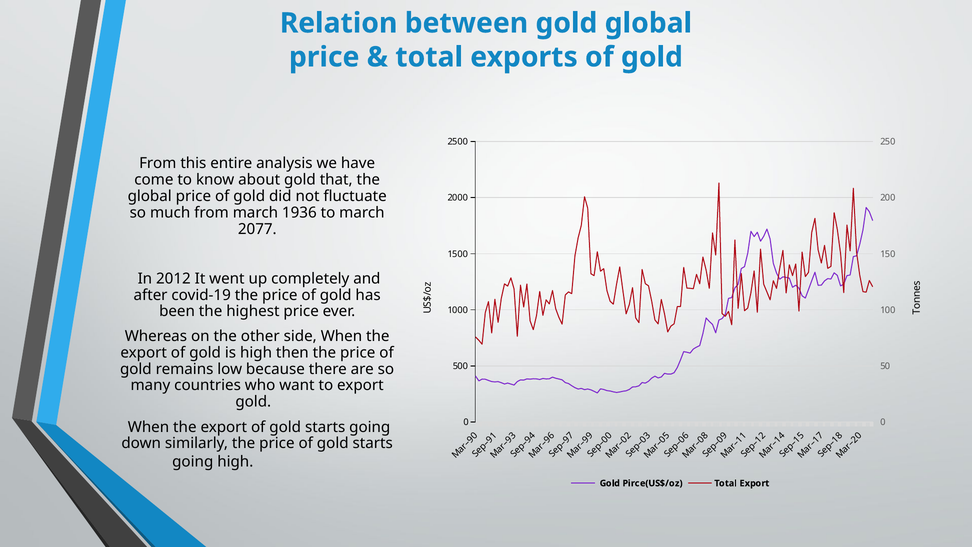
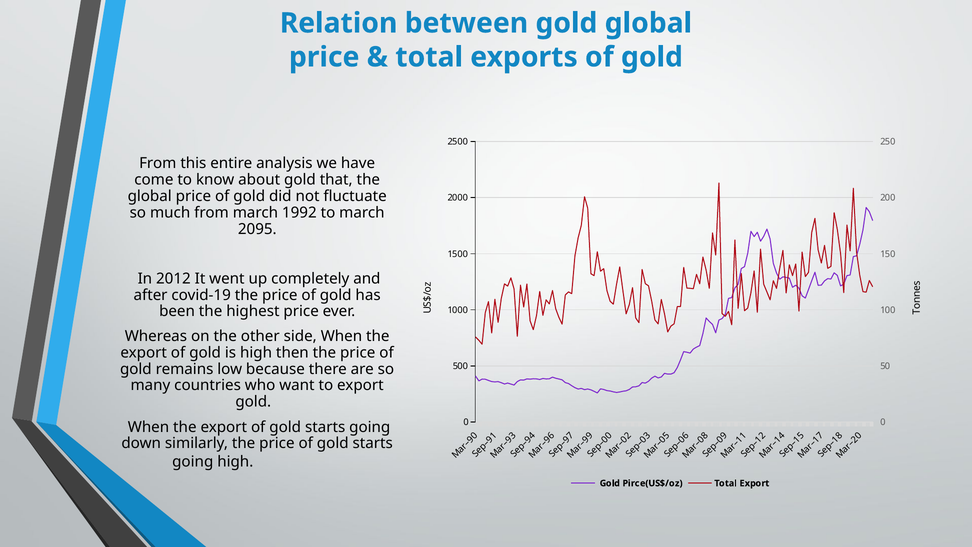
1936: 1936 -> 1992 (299, 212)
2077: 2077 -> 2095 (257, 229)
